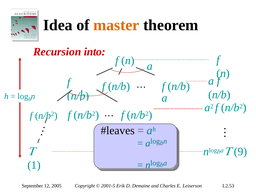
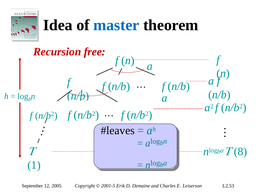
master colour: orange -> blue (116, 25)
into: into -> free (95, 52)
9: 9 -> 8 (240, 151)
